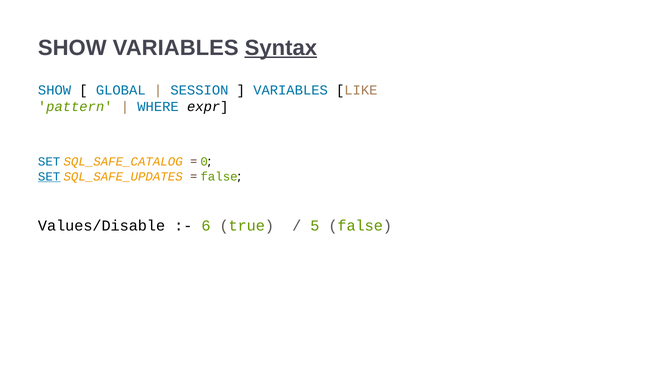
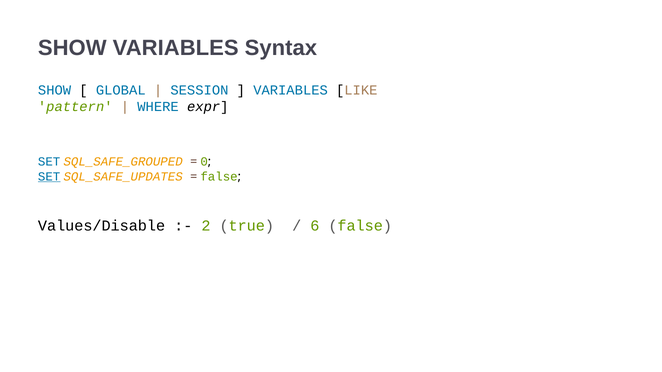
Syntax underline: present -> none (281, 48)
SQL_SAFE_CATALOG: SQL_SAFE_CATALOG -> SQL_SAFE_GROUPED (123, 162)
6: 6 -> 2 (206, 226)
5: 5 -> 6 (315, 226)
